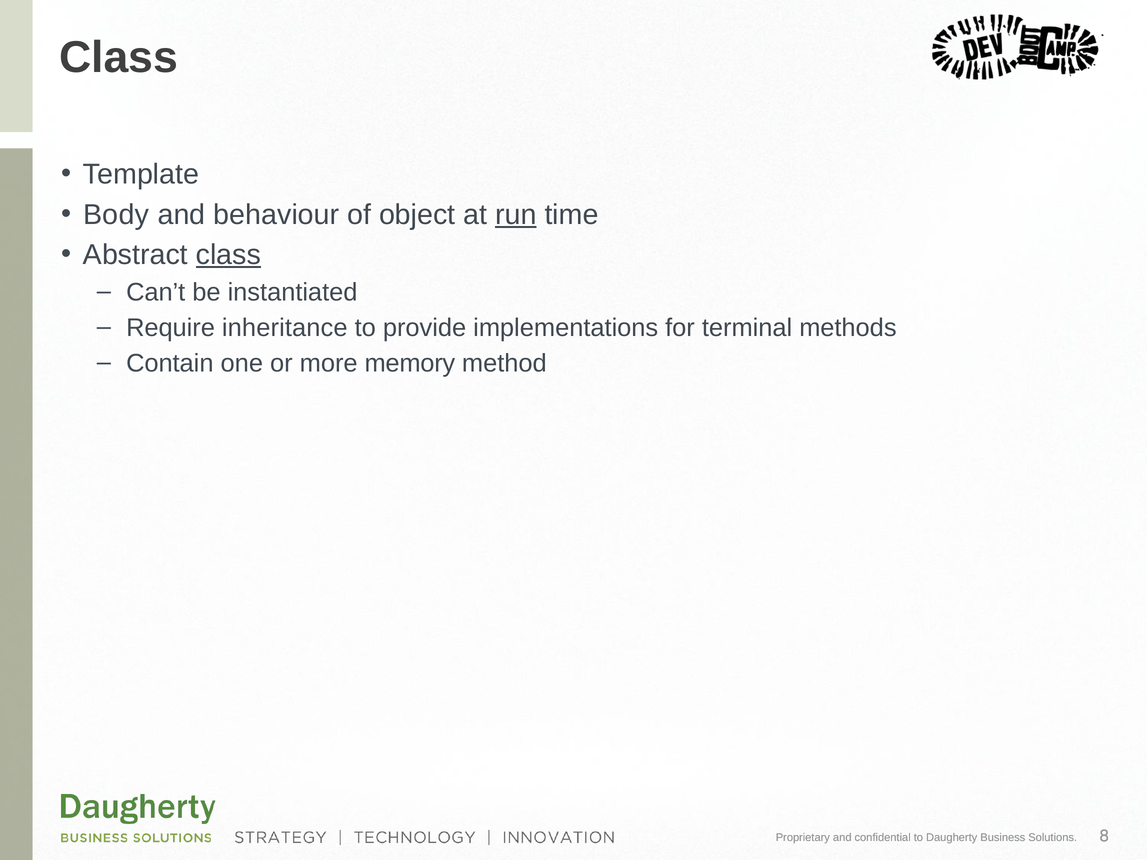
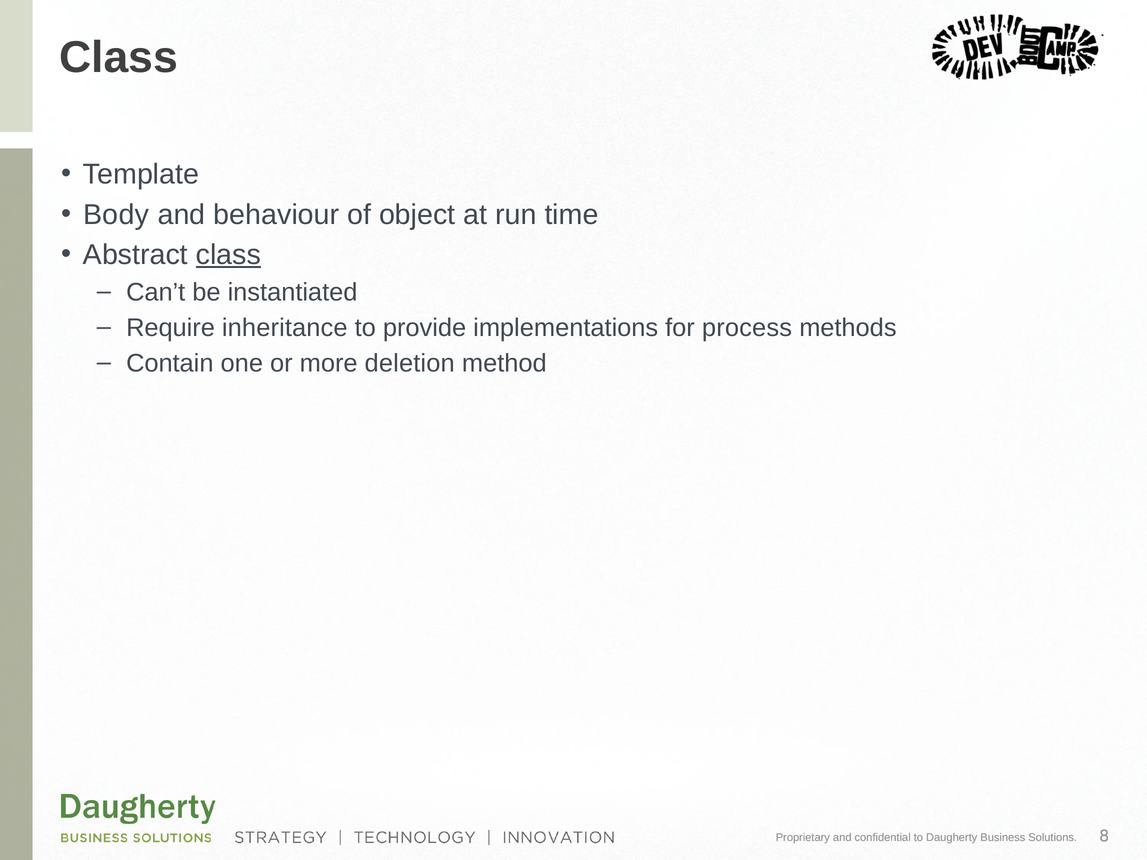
run underline: present -> none (516, 215)
terminal: terminal -> process (747, 328)
memory: memory -> deletion (410, 364)
